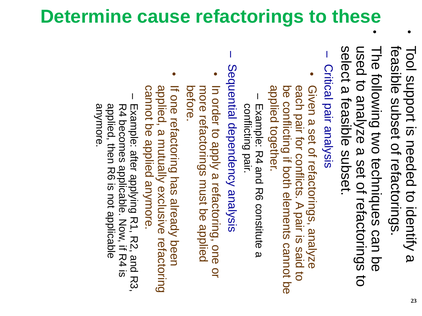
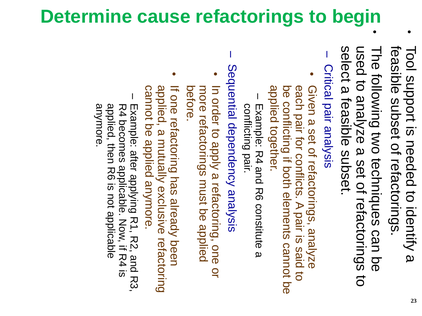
these: these -> begin (357, 17)
